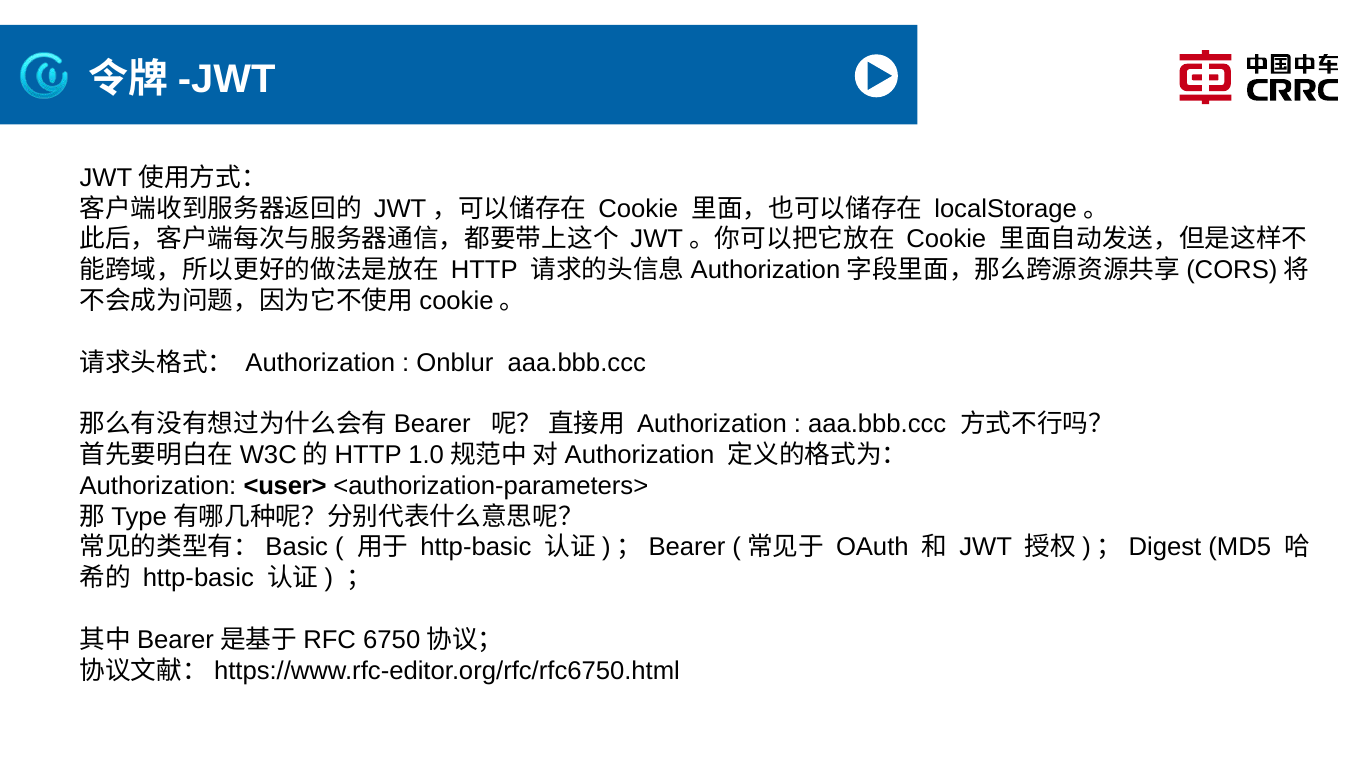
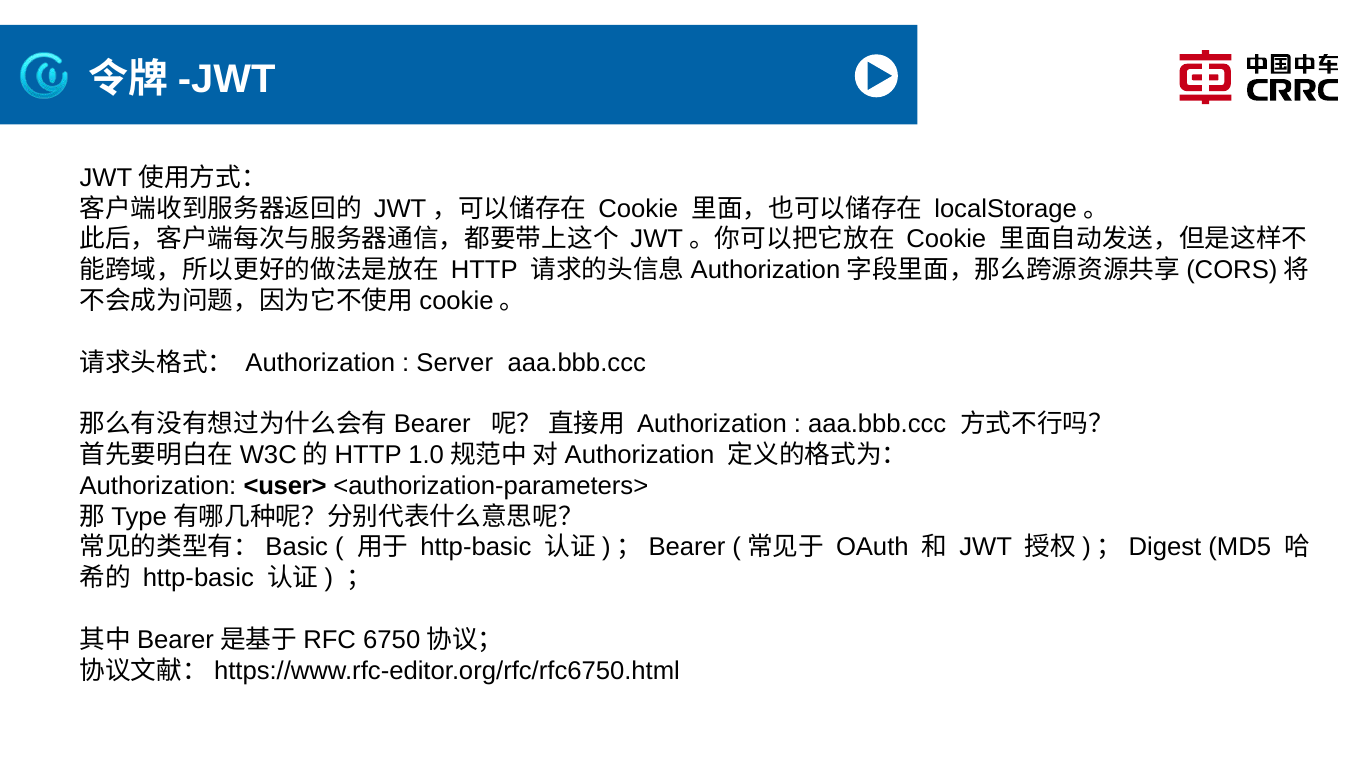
Onblur: Onblur -> Server (455, 363)
